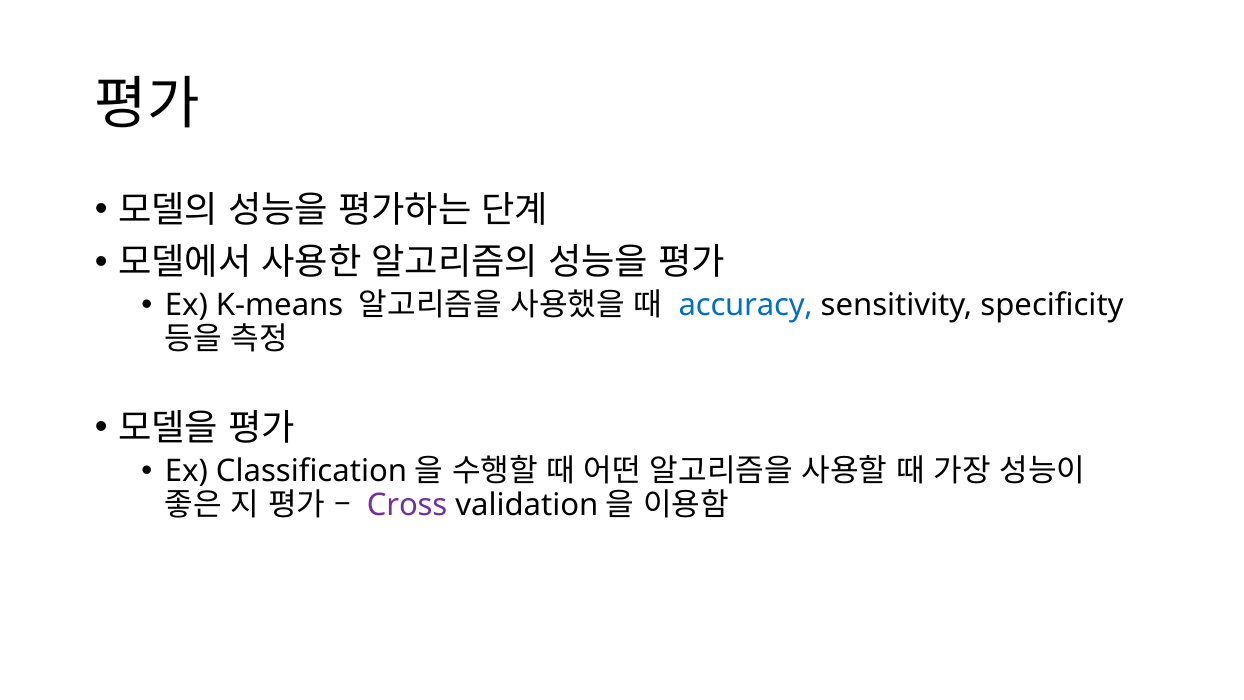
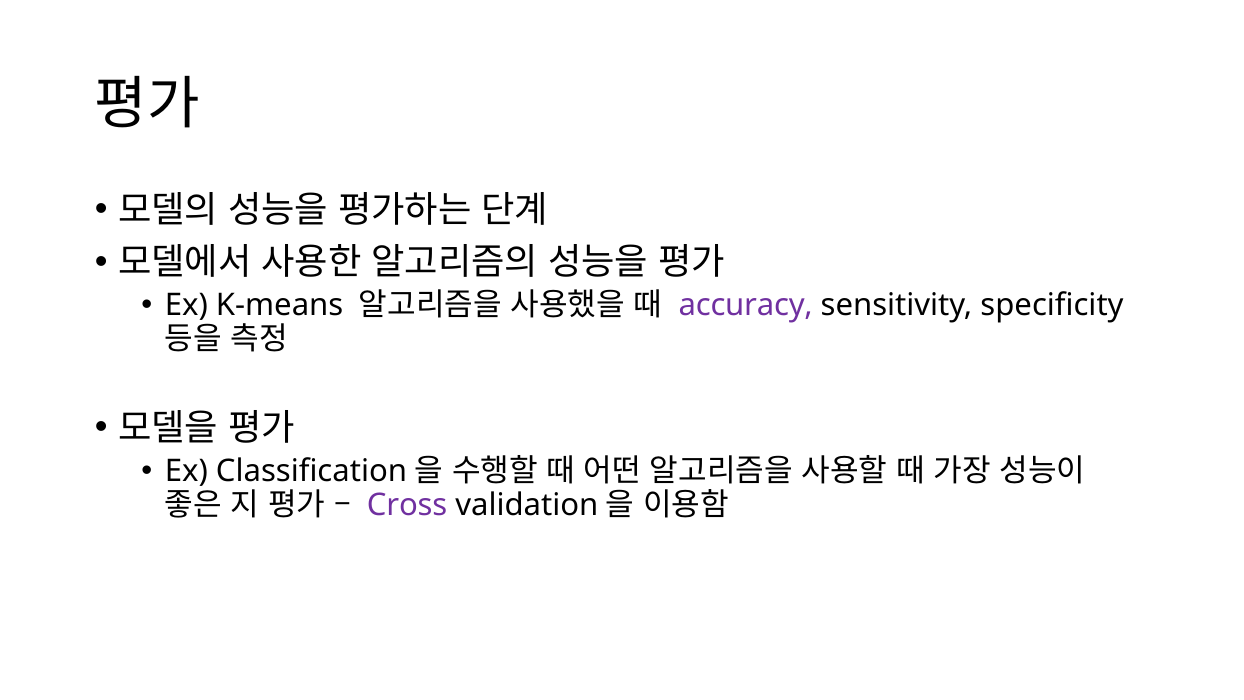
accuracy colour: blue -> purple (746, 305)
